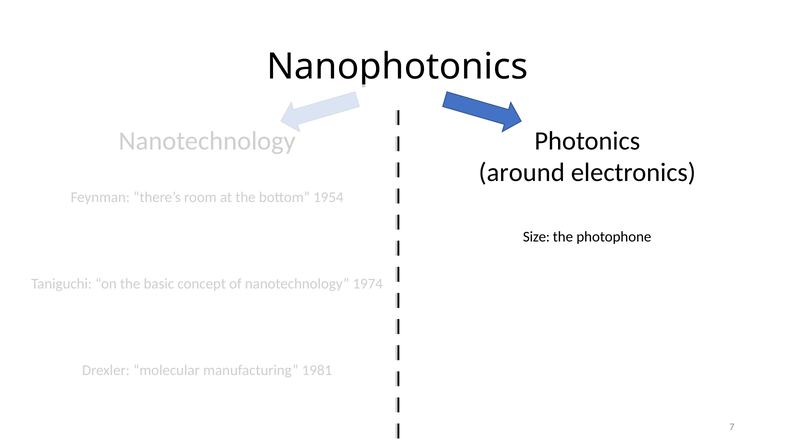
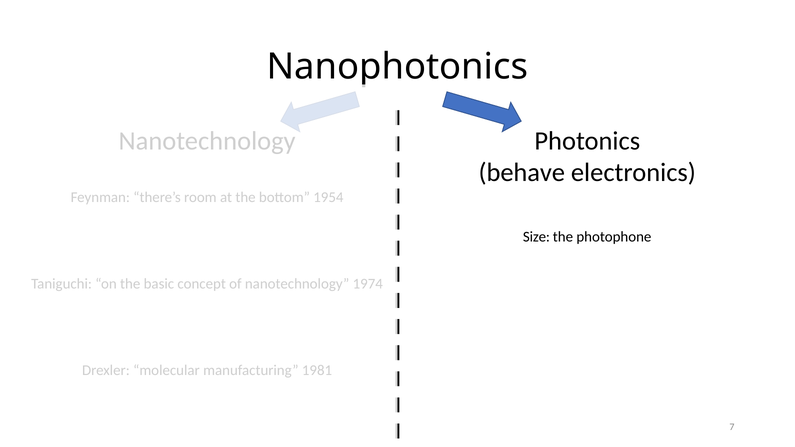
around: around -> behave (522, 173)
